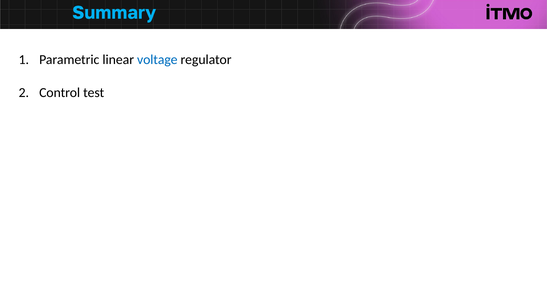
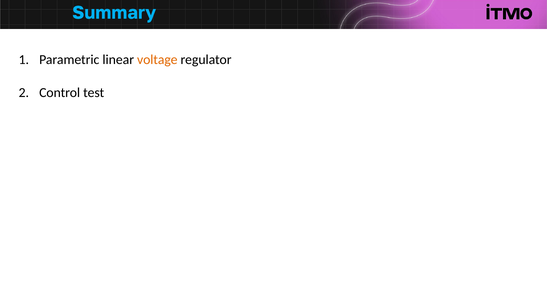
voltage colour: blue -> orange (157, 60)
